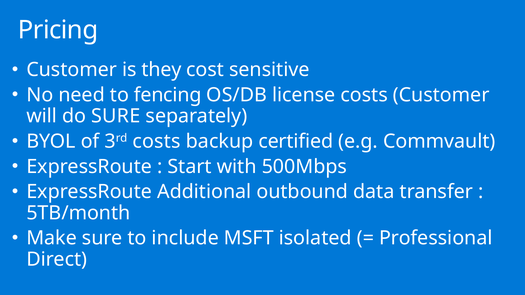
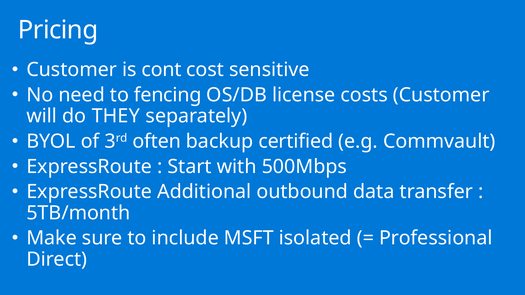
they: they -> cont (161, 70)
do SURE: SURE -> THEY (116, 116)
3rd costs: costs -> often (157, 141)
